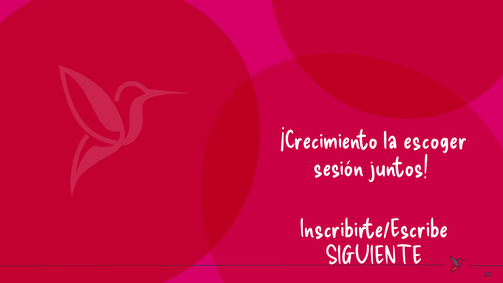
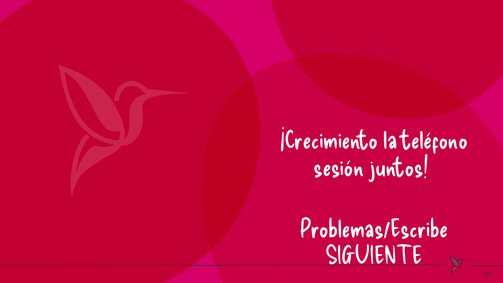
escoger: escoger -> teléfono (435, 141)
Inscribirte/Escribe: Inscribirte/Escribe -> Problemas/Escribe (374, 229)
